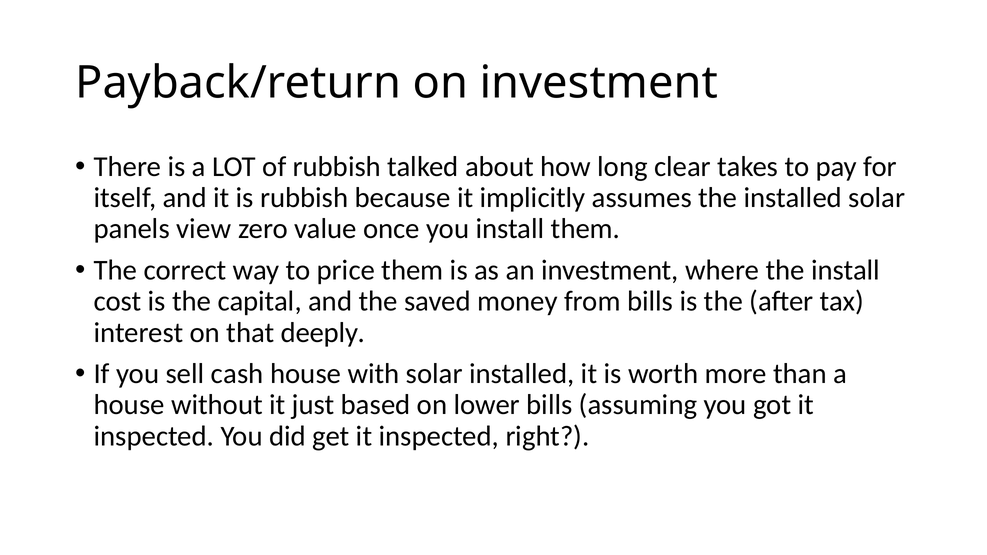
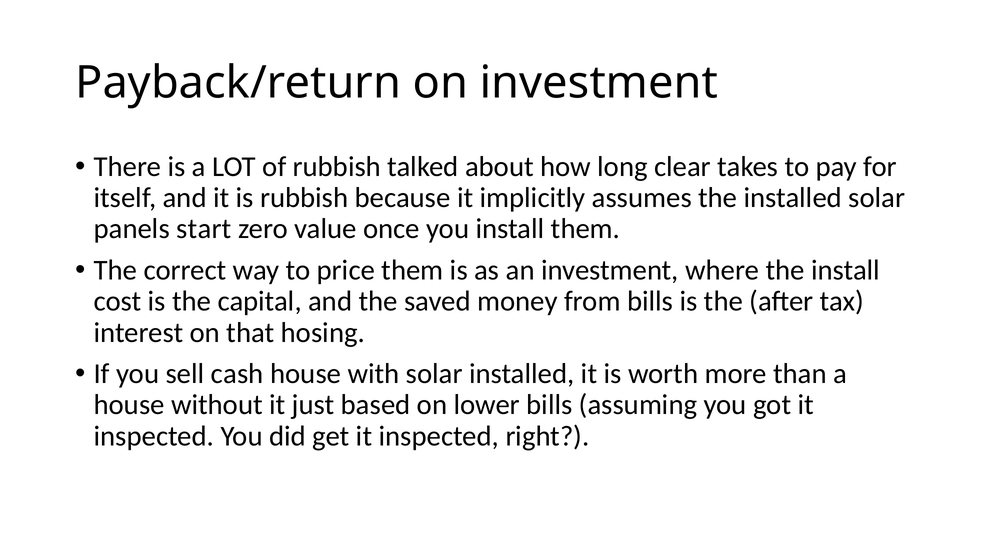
view: view -> start (204, 229)
deeply: deeply -> hosing (323, 333)
